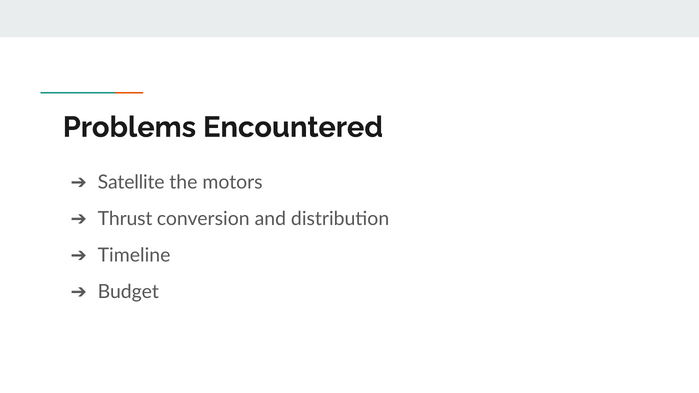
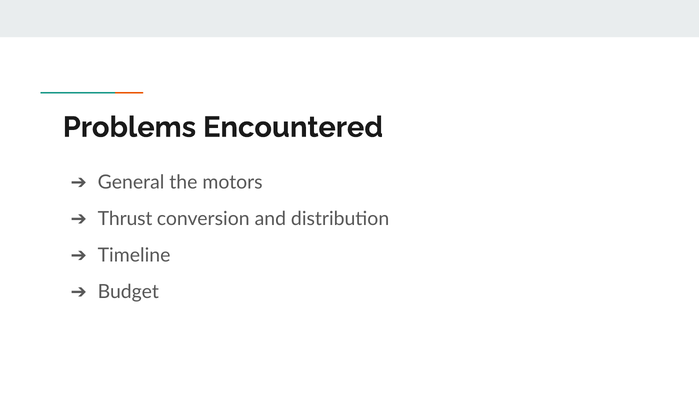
Satellite: Satellite -> General (131, 182)
